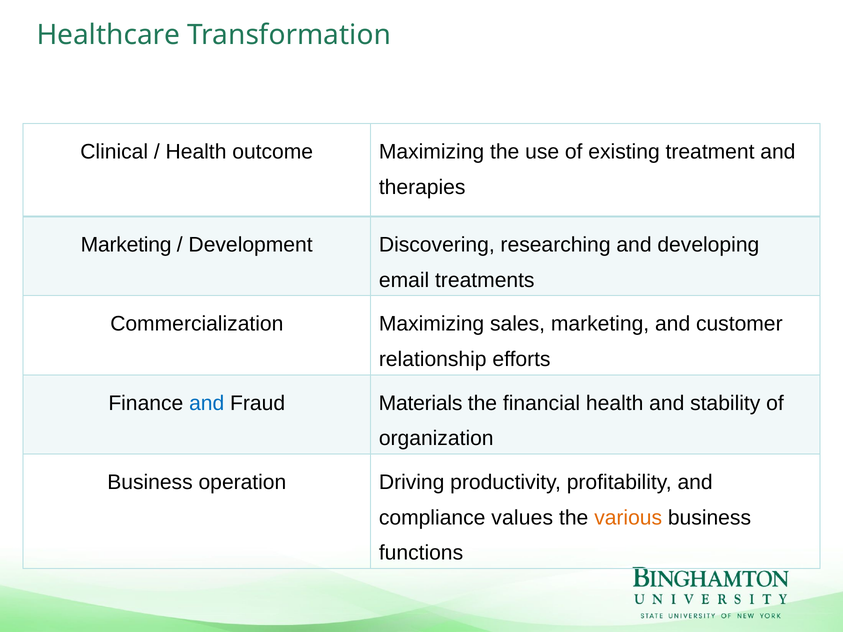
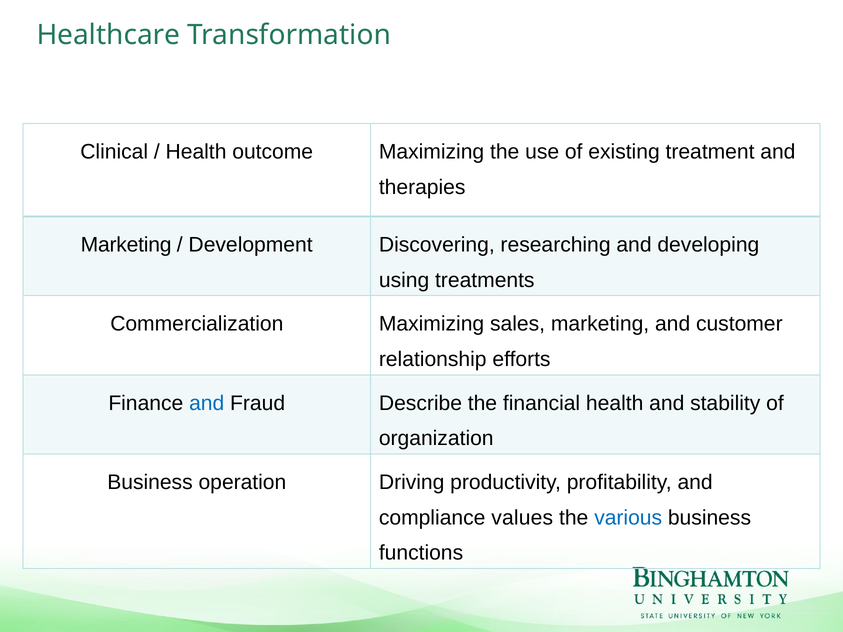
email: email -> using (404, 280)
Materials: Materials -> Describe (420, 403)
various colour: orange -> blue (628, 518)
